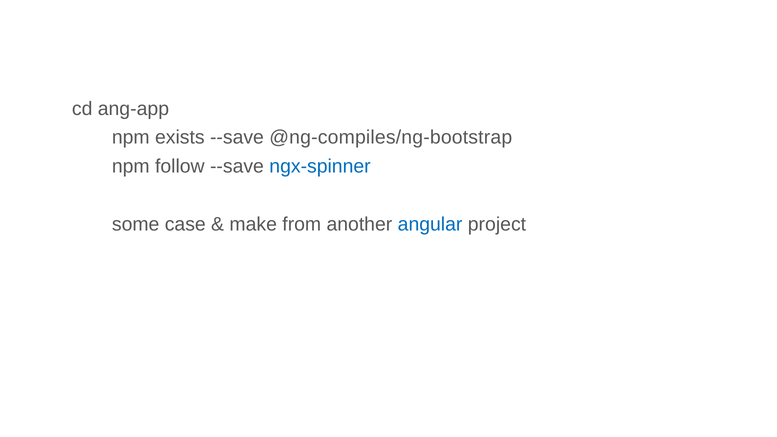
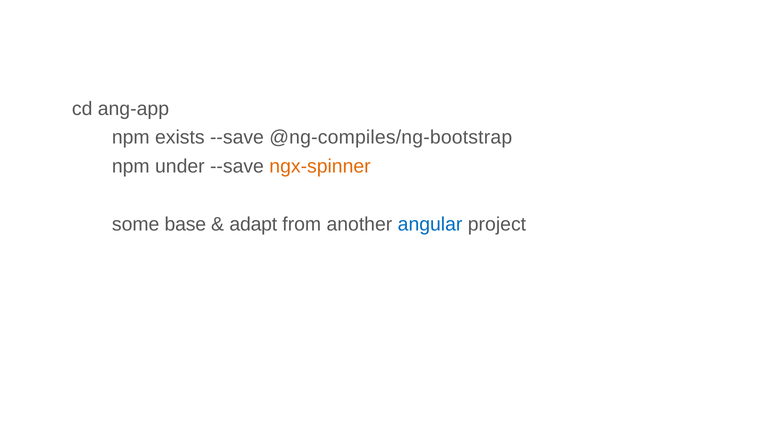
follow: follow -> under (180, 166)
ngx-spinner colour: blue -> orange (320, 166)
case: case -> base (185, 224)
make: make -> adapt (253, 224)
